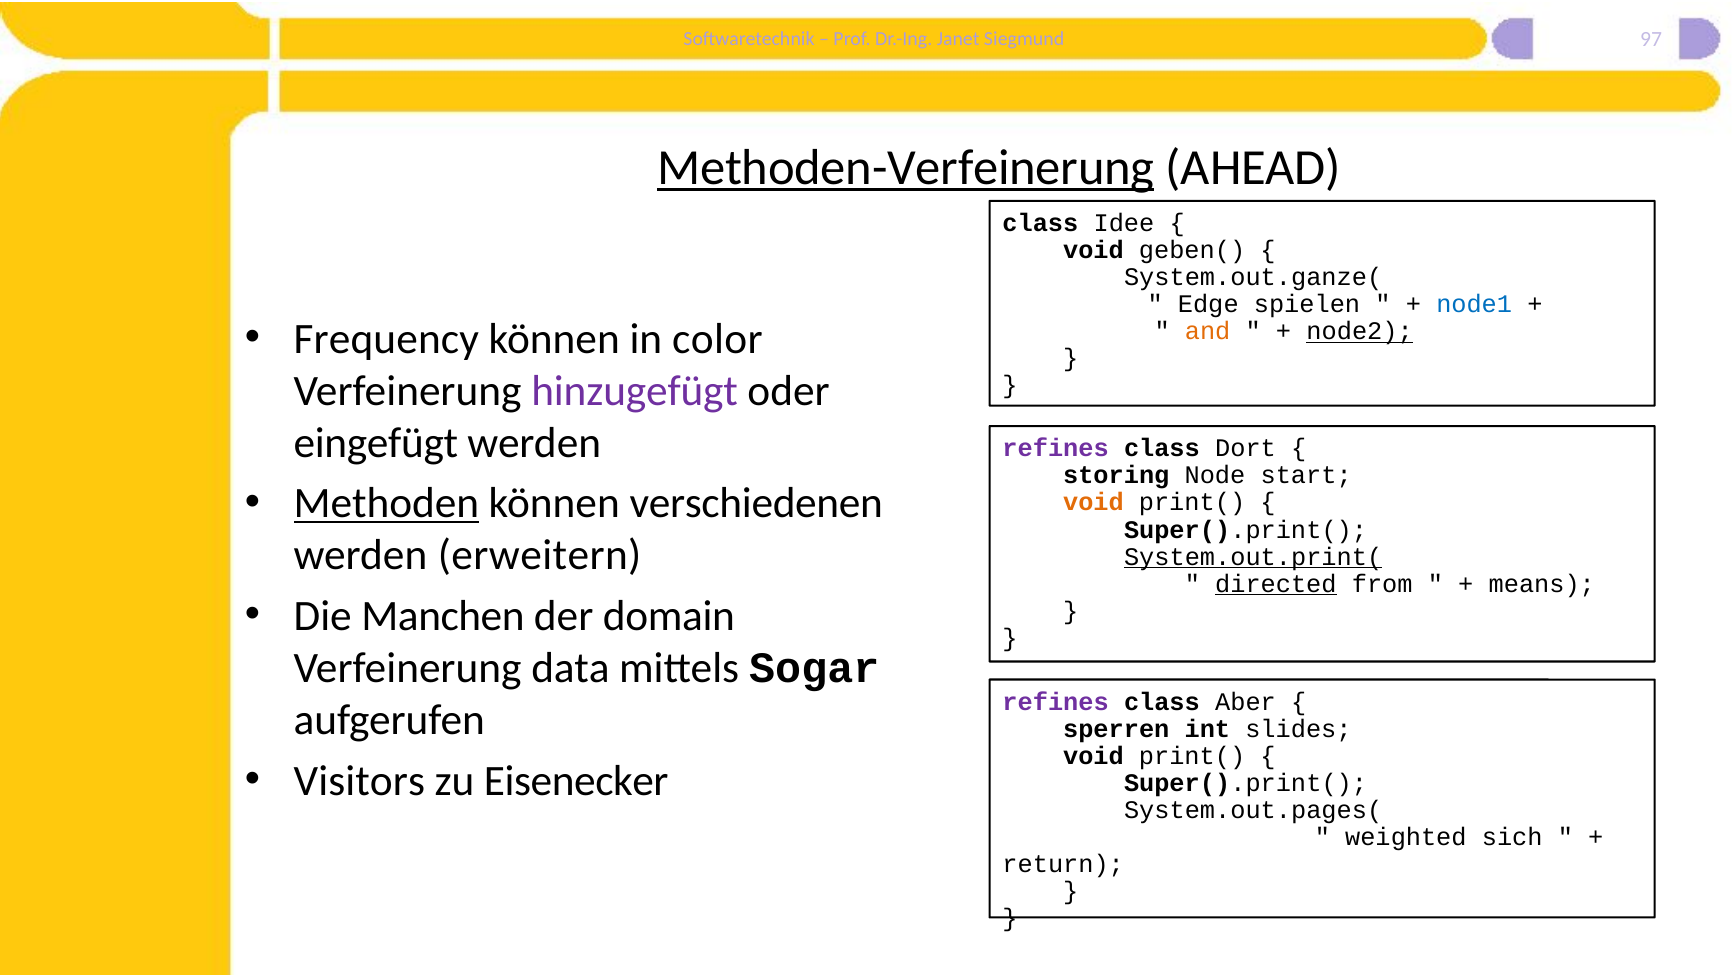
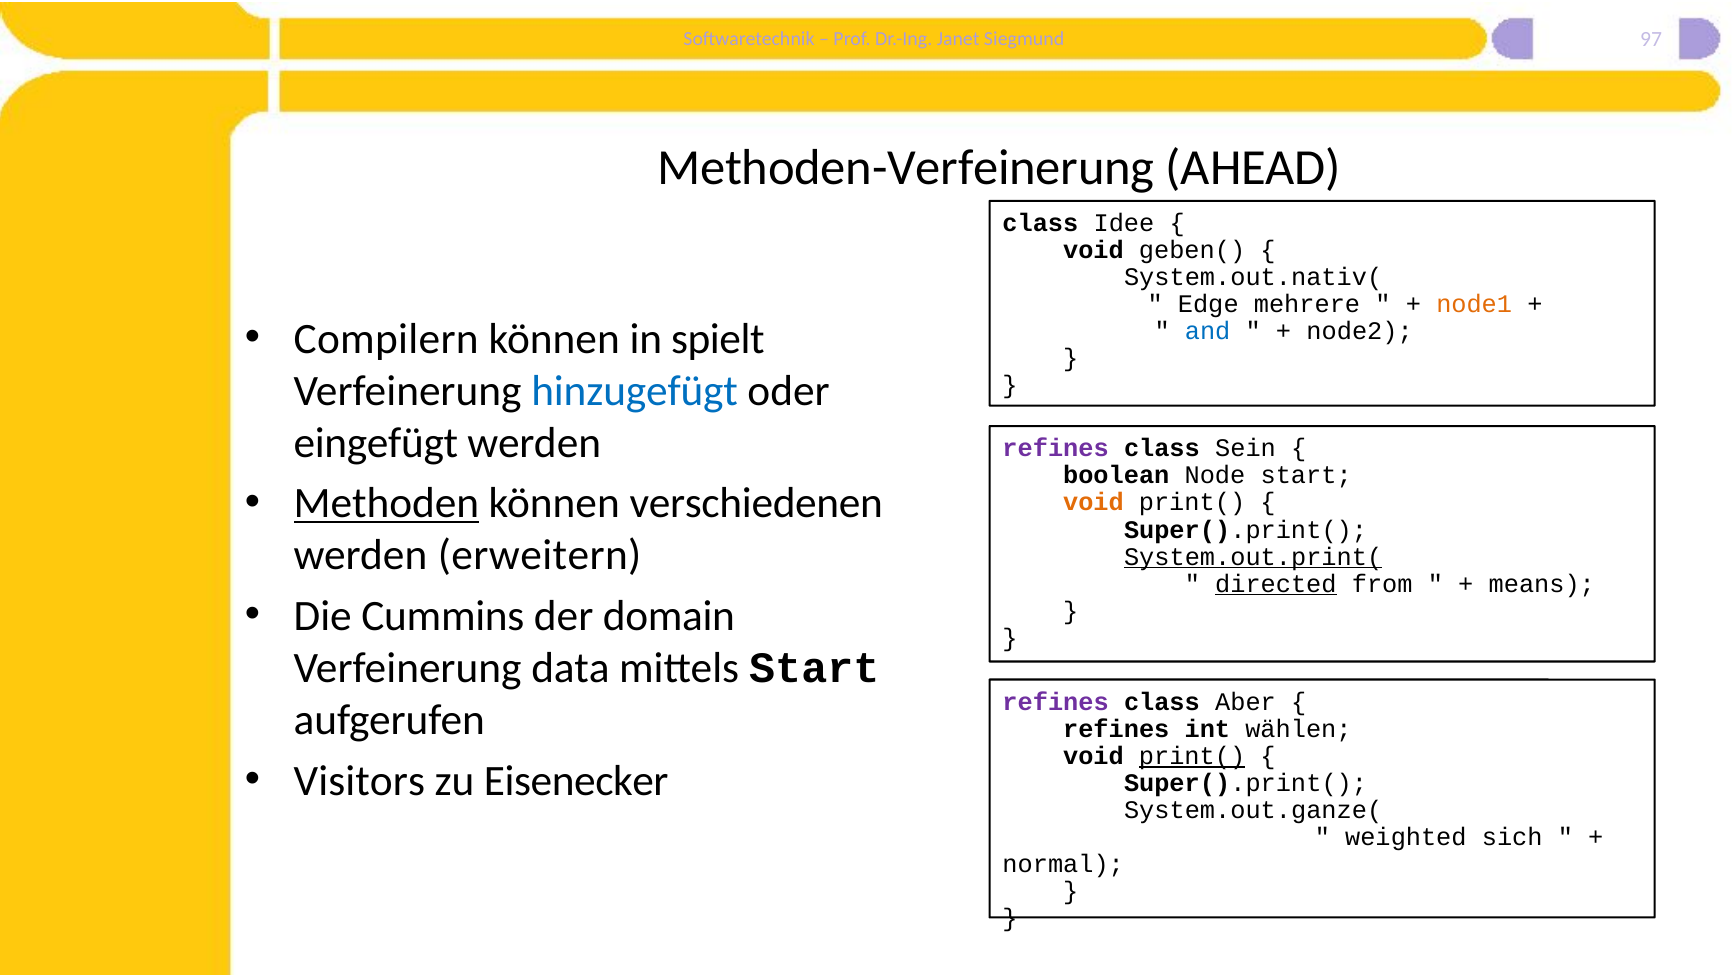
Methoden-Verfeinerung underline: present -> none (906, 168)
System.out.ganze(: System.out.ganze( -> System.out.nativ( (1253, 277)
spielen: spielen -> mehrere (1307, 304)
node1 colour: blue -> orange (1474, 304)
Frequency: Frequency -> Compilern (386, 339)
color: color -> spielt (718, 339)
and colour: orange -> blue (1208, 331)
node2 underline: present -> none (1360, 331)
hinzugefügt colour: purple -> blue (635, 391)
Dort: Dort -> Sein (1246, 449)
storing: storing -> boolean (1116, 476)
Manchen: Manchen -> Cummins (443, 616)
mittels Sogar: Sogar -> Start (814, 668)
sperren: sperren -> refines (1116, 729)
slides: slides -> wählen (1298, 729)
print( underline: none -> present (1192, 756)
System.out.pages(: System.out.pages( -> System.out.ganze( (1253, 810)
return: return -> normal (1063, 864)
